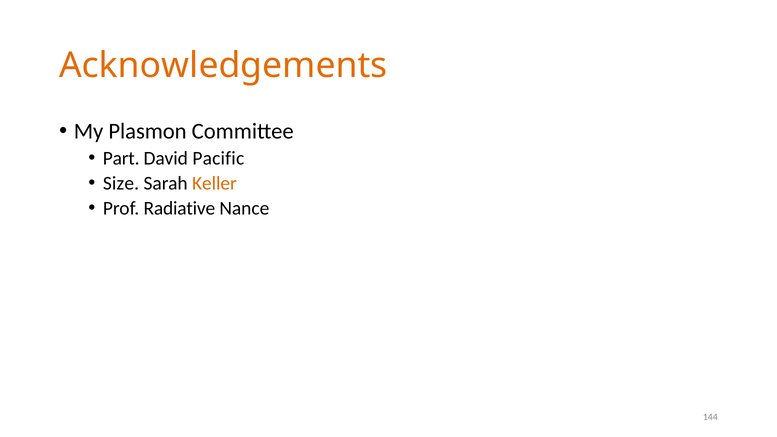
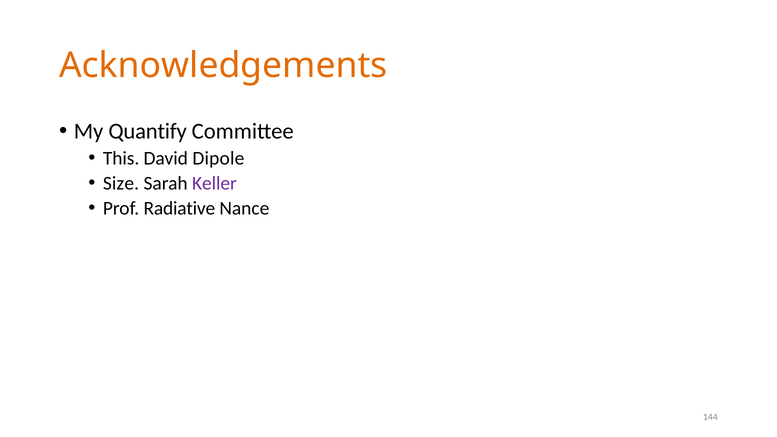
Plasmon: Plasmon -> Quantify (148, 131)
Part: Part -> This (121, 158)
Pacific: Pacific -> Dipole (218, 158)
Keller colour: orange -> purple (214, 183)
